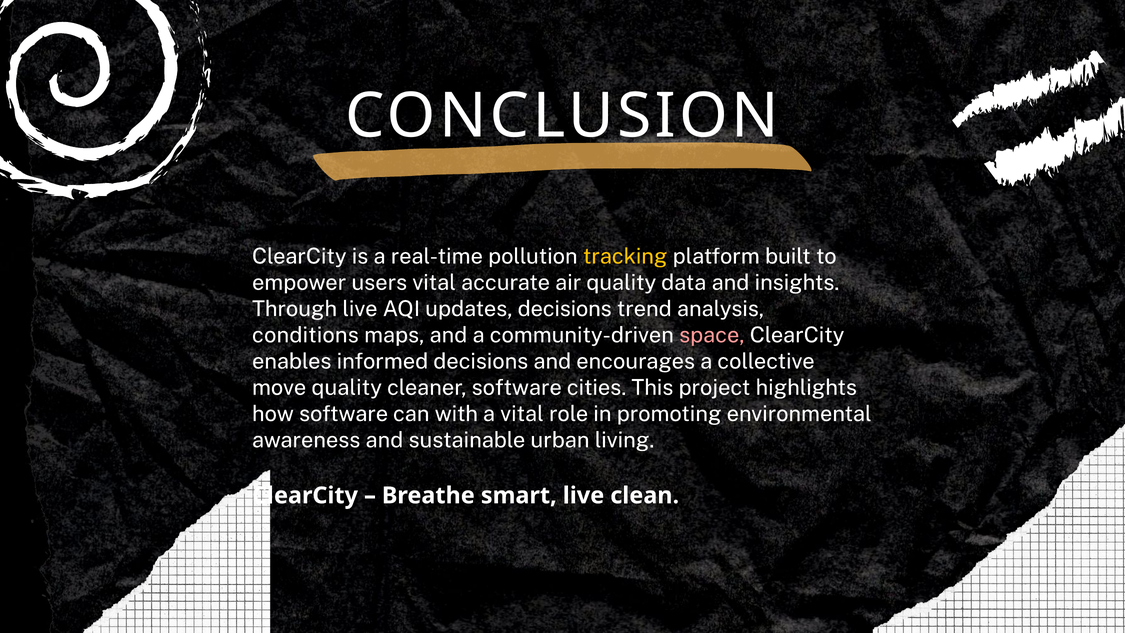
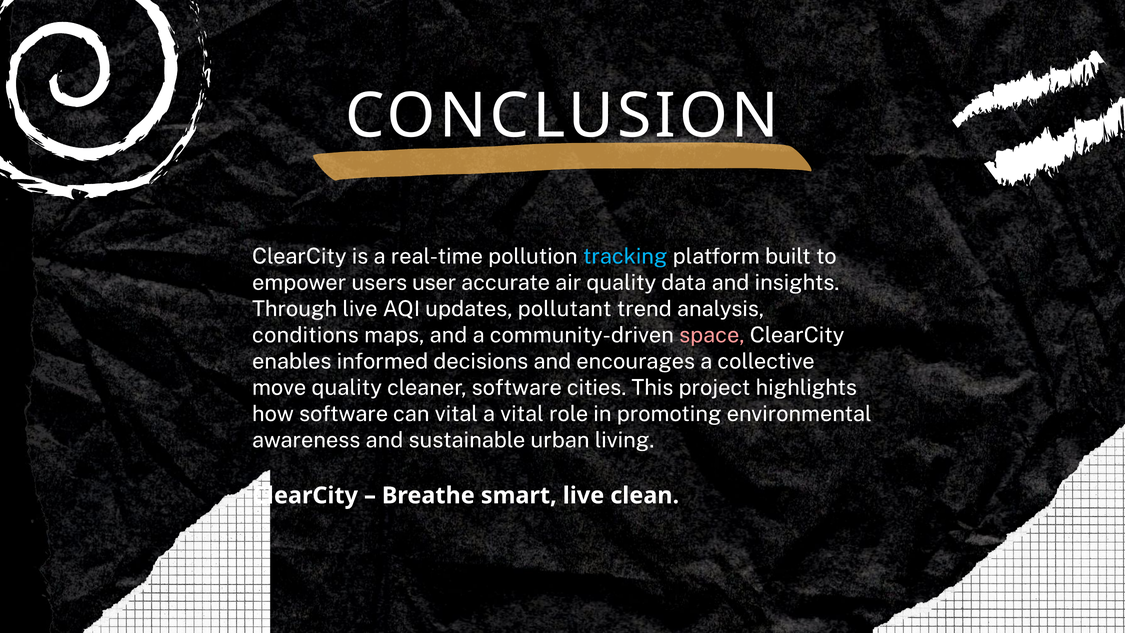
tracking colour: yellow -> light blue (625, 256)
users vital: vital -> user (434, 283)
updates decisions: decisions -> pollutant (565, 309)
can with: with -> vital (456, 414)
